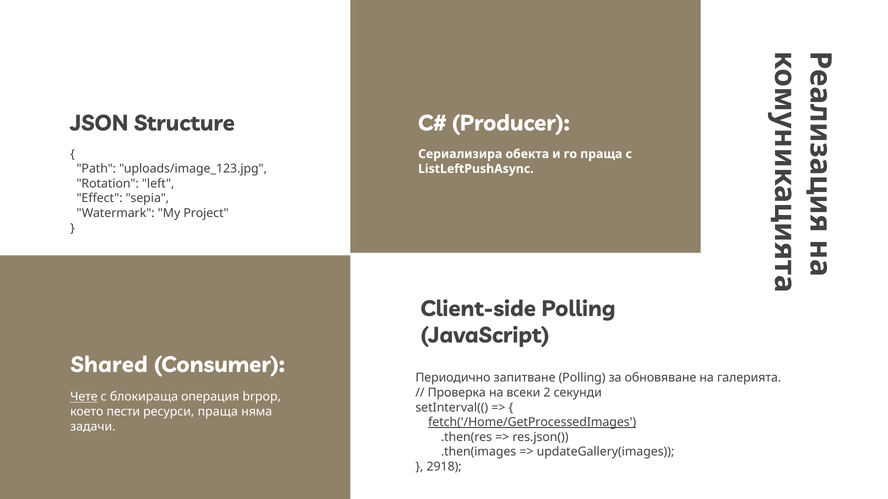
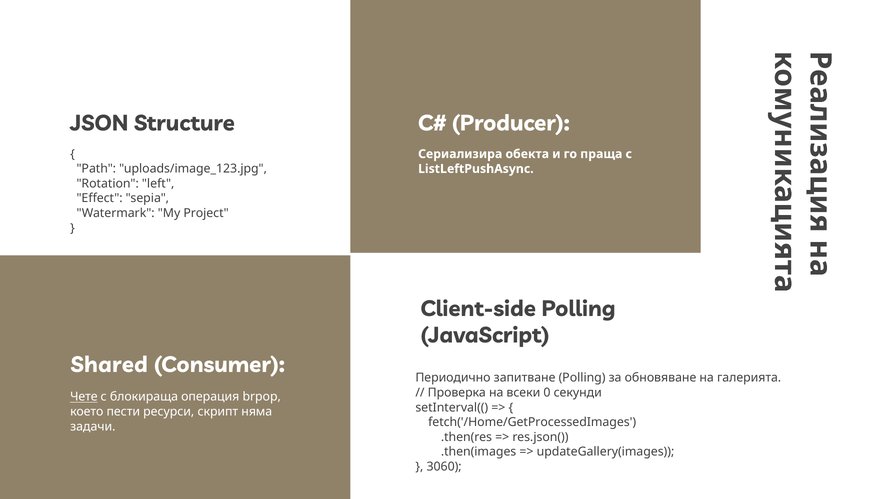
2: 2 -> 0 (547, 393)
ресурси праща: праща -> скрипт (218, 412)
fetch('/Home/GetProcessedImages underline: present -> none (532, 423)
2918: 2918 -> 3060 (444, 467)
